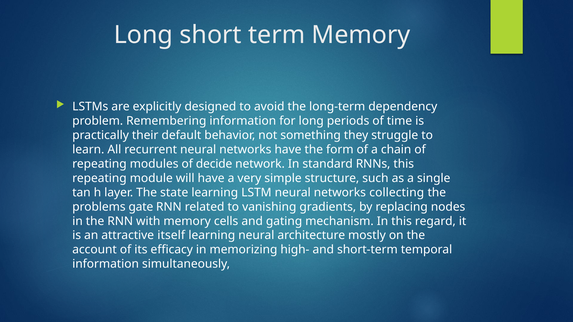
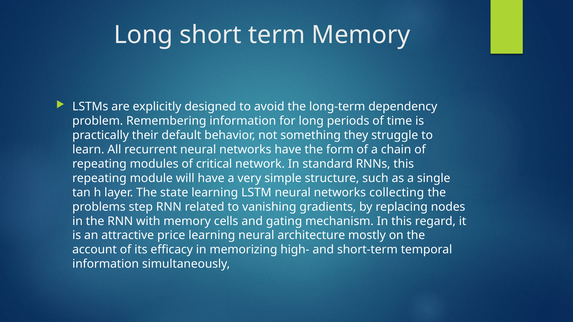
decide: decide -> critical (214, 164)
gate: gate -> step (141, 207)
itself: itself -> price (171, 236)
